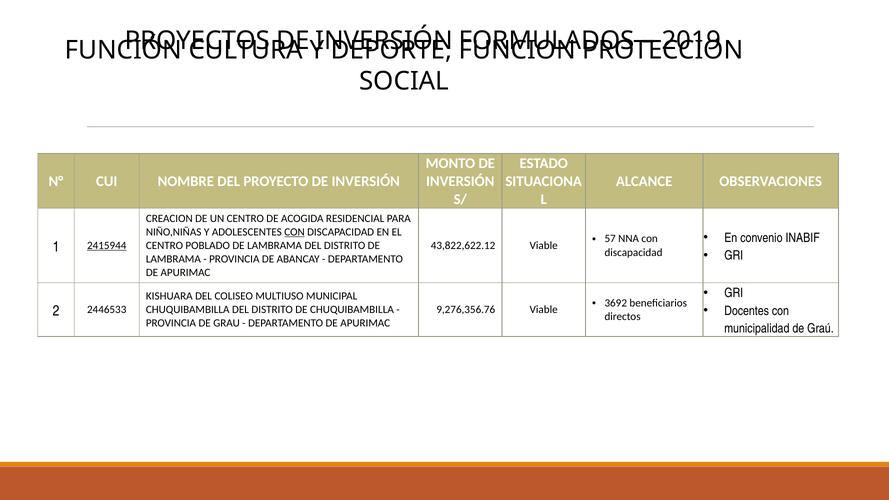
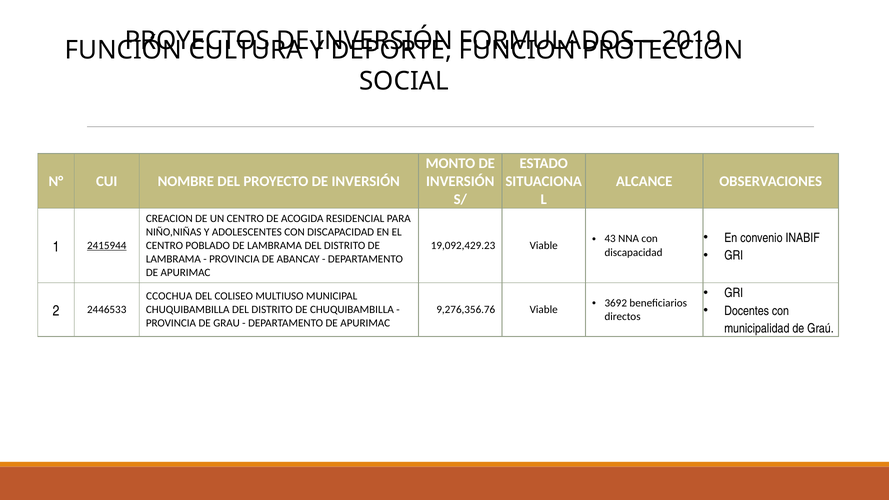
CON underline: present -> none (295, 232)
57: 57 -> 43 (610, 239)
43,822,622.12: 43,822,622.12 -> 19,092,429.23 (463, 246)
KISHUARA: KISHUARA -> CCOCHUA (169, 296)
